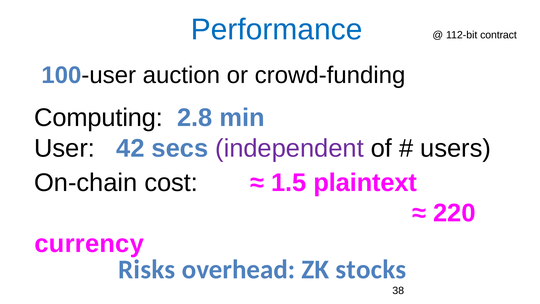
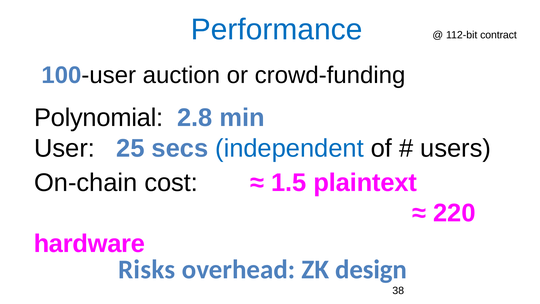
Computing: Computing -> Polynomial (99, 118)
42: 42 -> 25 (130, 148)
independent colour: purple -> blue (290, 148)
currency: currency -> hardware (89, 244)
stocks: stocks -> design (371, 269)
